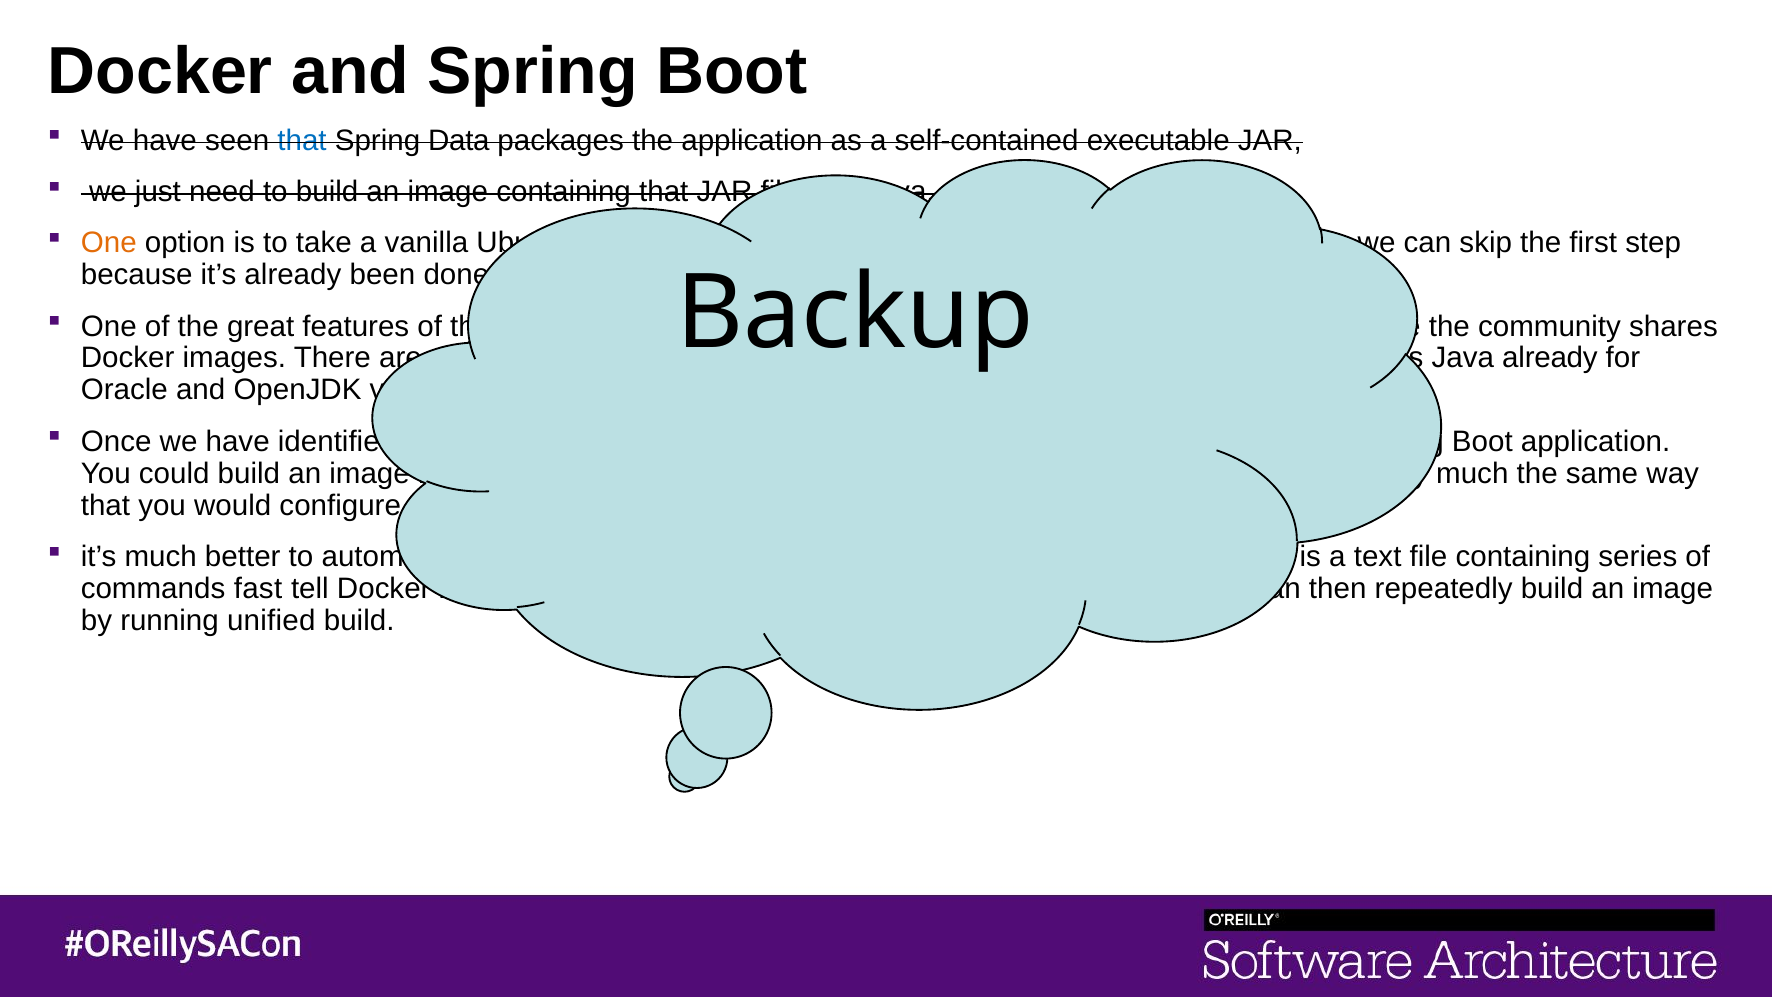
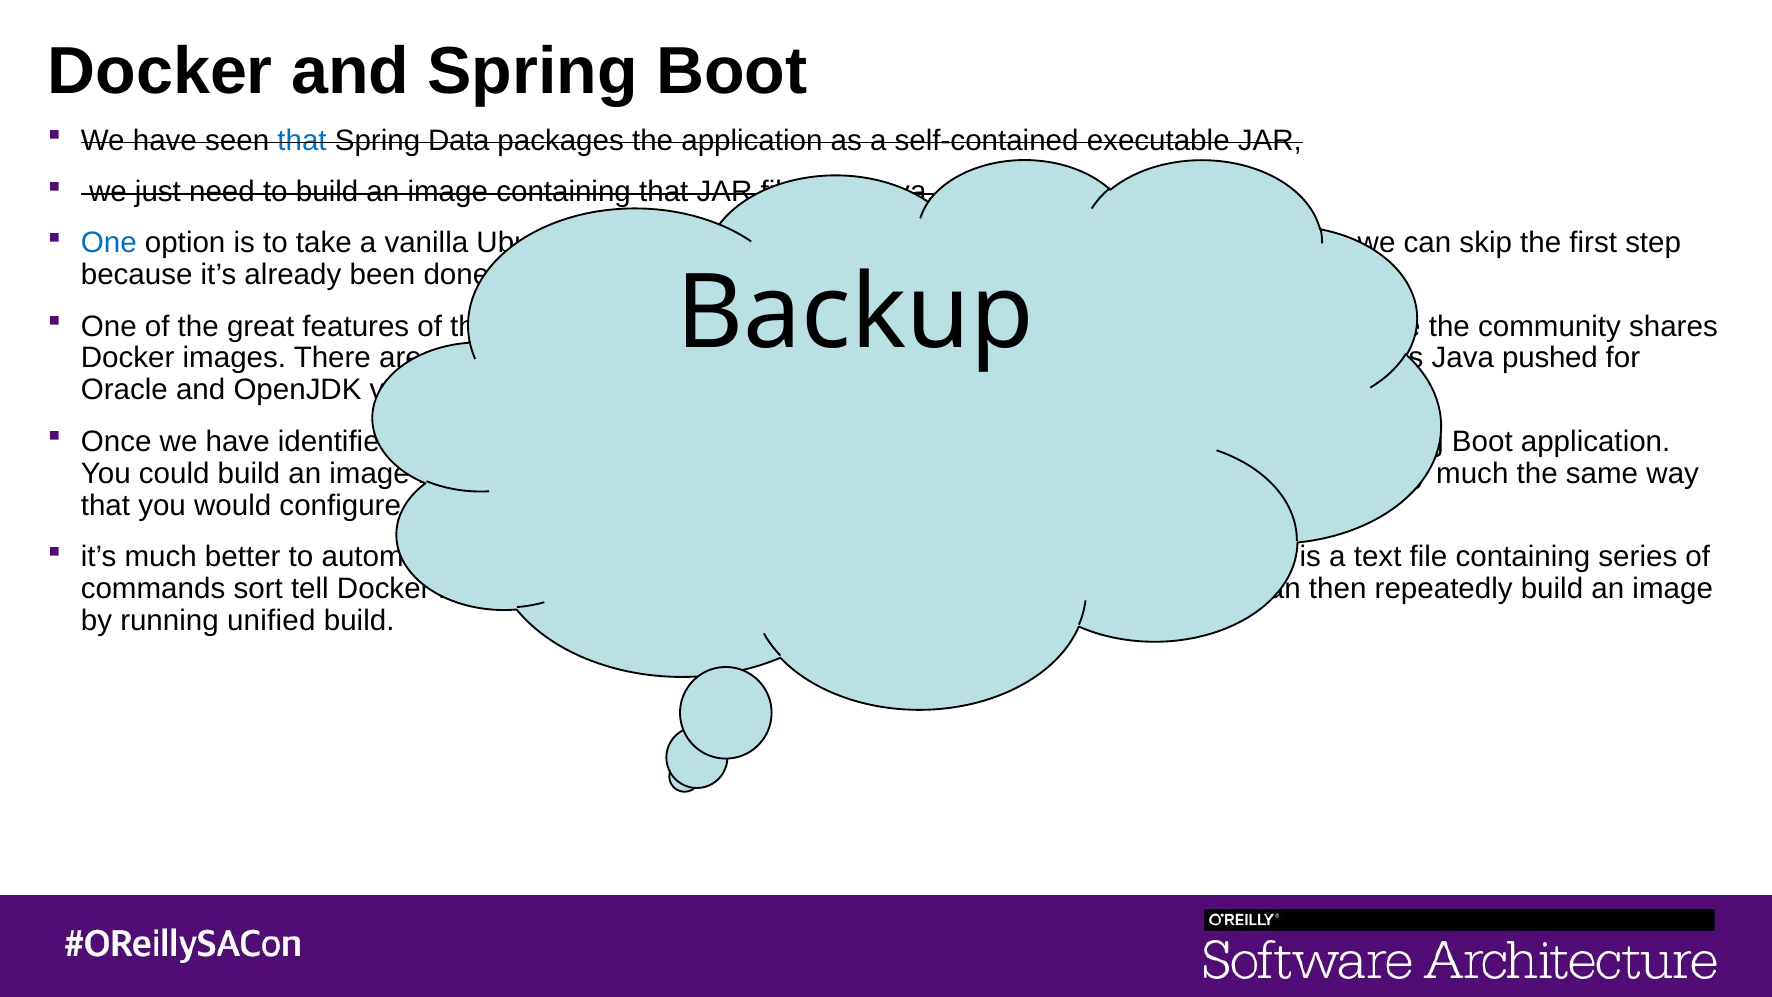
One colour: orange -> blue (109, 243)
already: already -> pushed (1550, 358)
fast: fast -> sort (258, 588)
